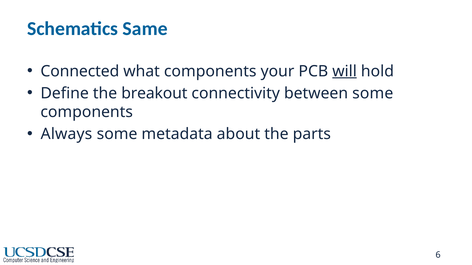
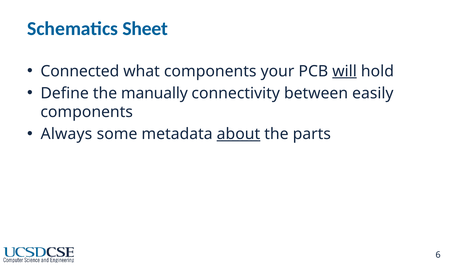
Same: Same -> Sheet (145, 29)
breakout: breakout -> manually (154, 93)
between some: some -> easily (373, 93)
about underline: none -> present (238, 134)
